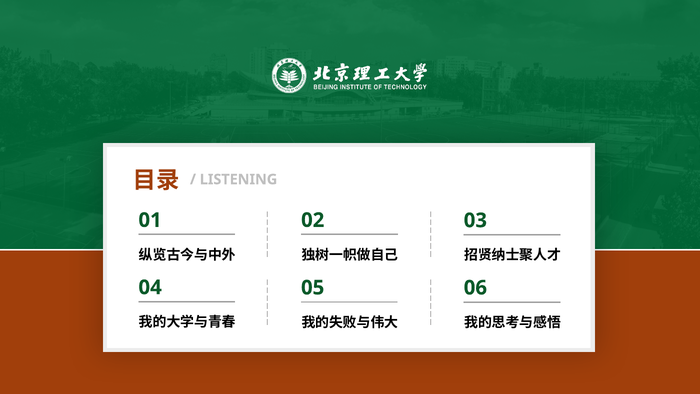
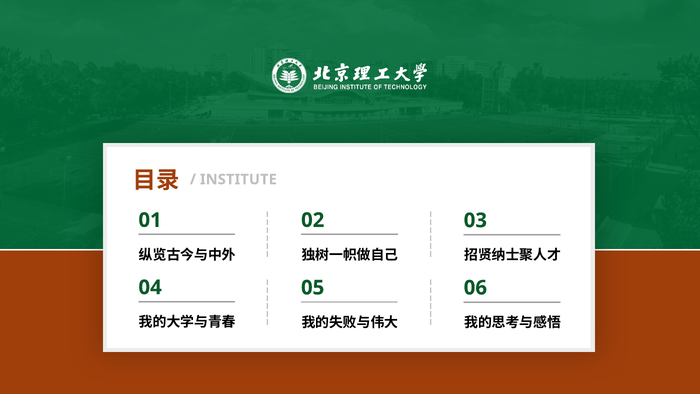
LISTENING: LISTENING -> INSTITUTE (238, 179)
